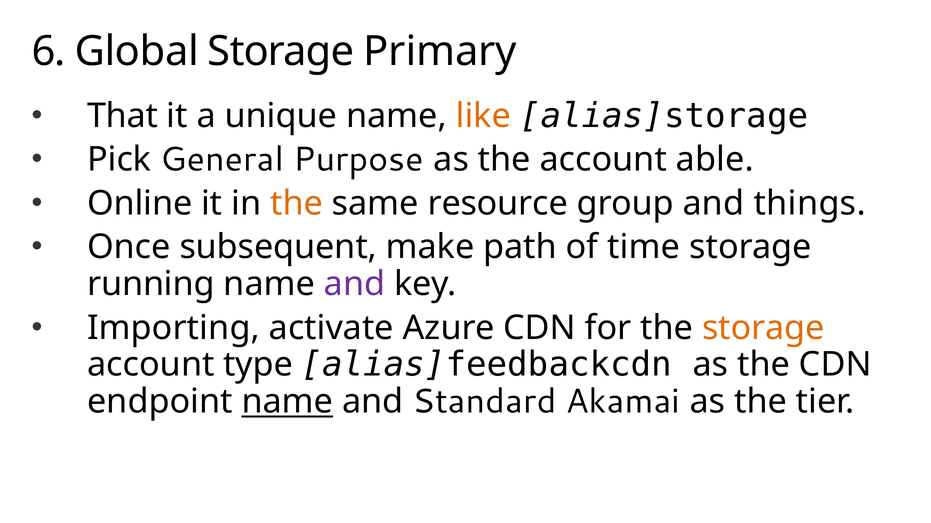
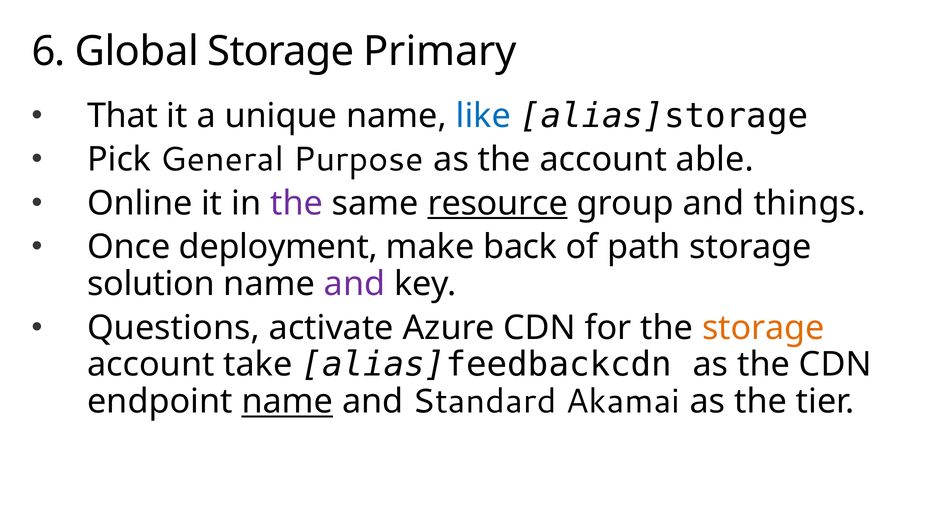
like colour: orange -> blue (483, 116)
the colour: orange -> purple (297, 204)
resource underline: none -> present (498, 204)
subsequent: subsequent -> deployment (278, 247)
path: path -> back (520, 247)
time: time -> path (644, 247)
running: running -> solution (151, 284)
Importing: Importing -> Questions (173, 328)
type: type -> take (258, 365)
